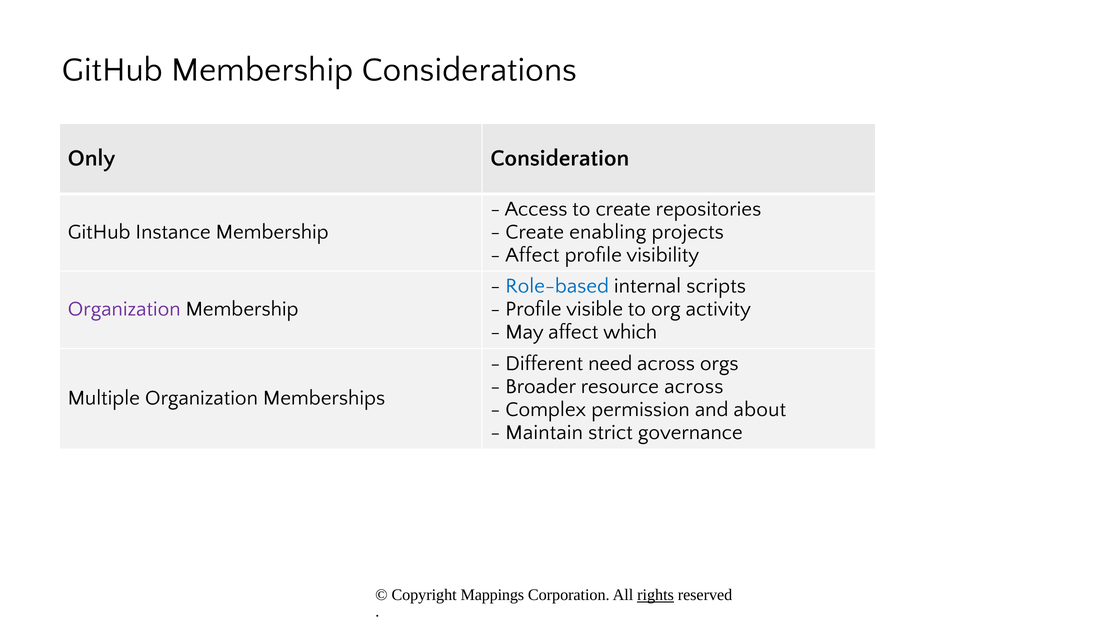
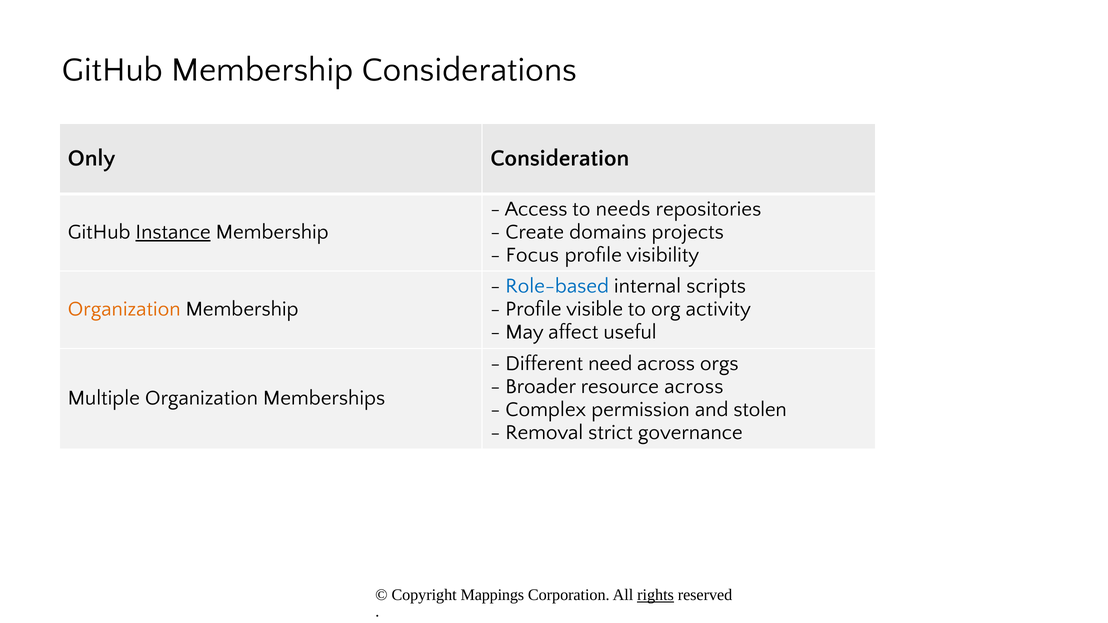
to create: create -> needs (623, 209)
Instance underline: none -> present (173, 232)
enabling: enabling -> domains (608, 232)
Affect: Affect -> Focus (532, 255)
Organization colour: purple -> orange (124, 309)
which: which -> useful (630, 332)
about: about -> stolen (760, 410)
Maintain: Maintain -> Removal (544, 433)
